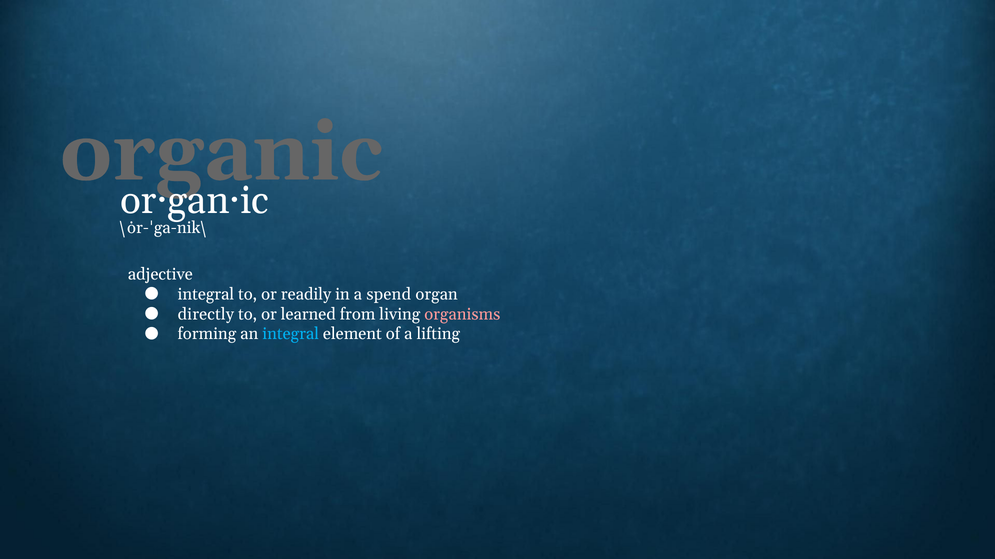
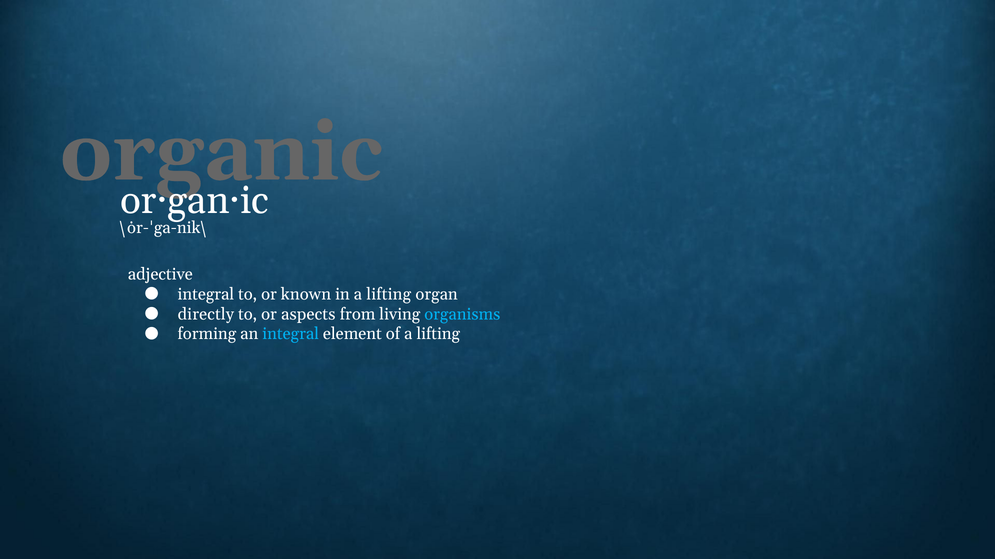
readily: readily -> known (306, 295)
in a spend: spend -> lifting (389, 295)
learned: learned -> aspects (308, 315)
organisms colour: pink -> light blue (462, 315)
